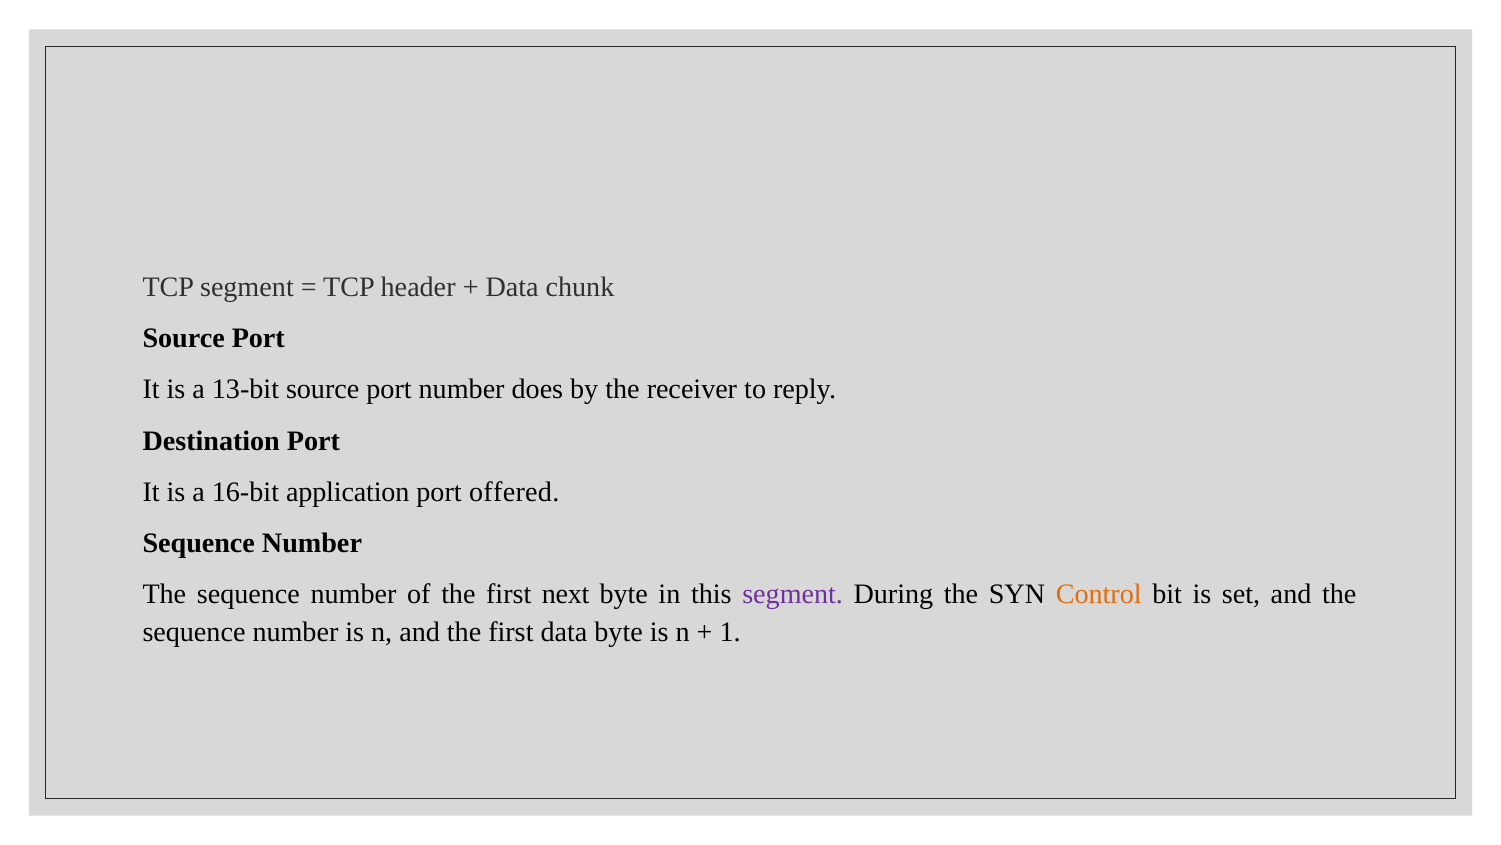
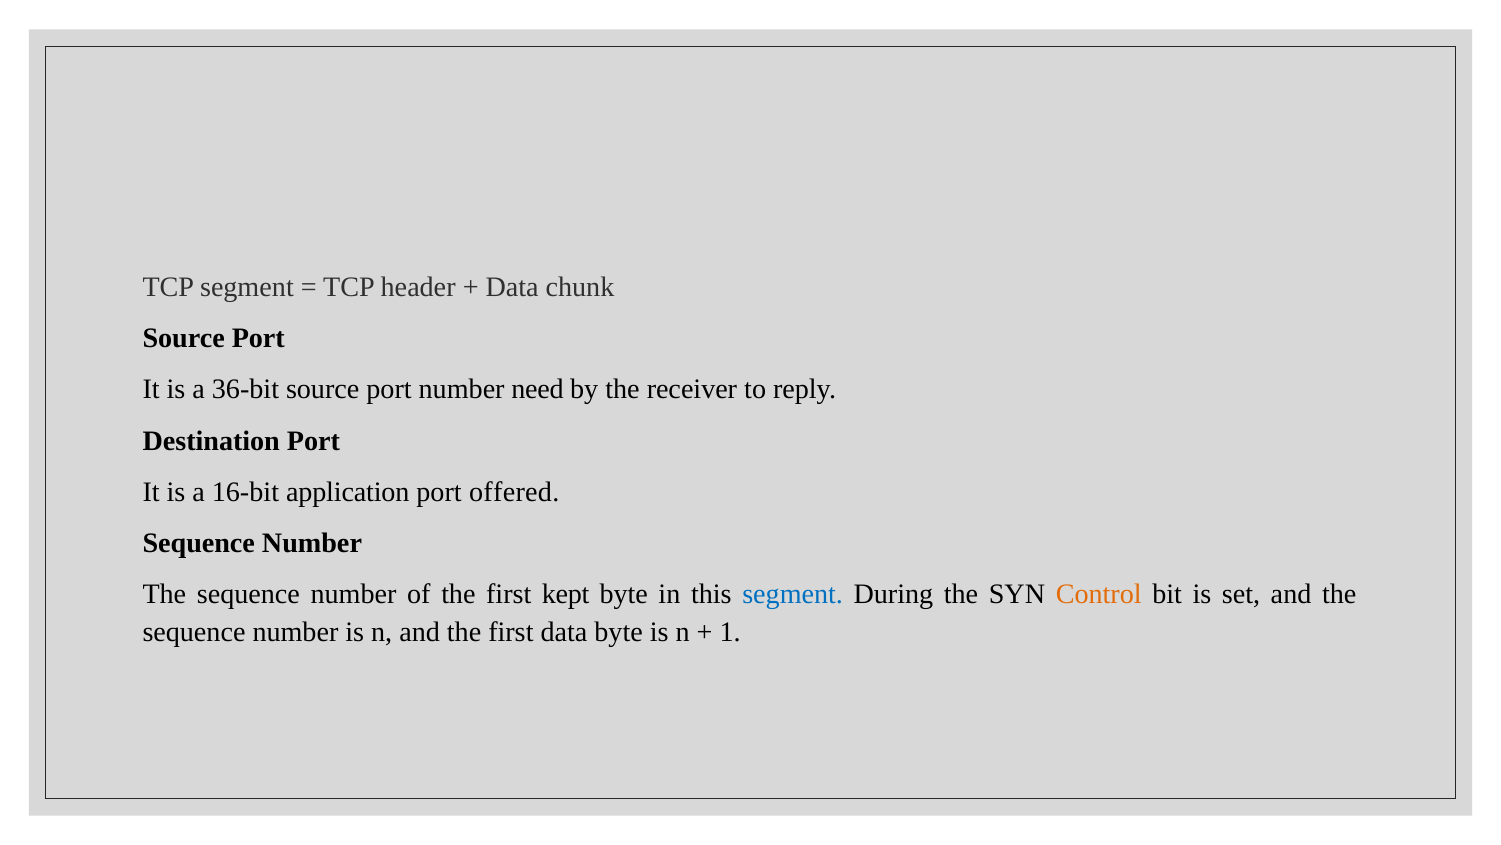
13-bit: 13-bit -> 36-bit (245, 389)
does: does -> need (538, 389)
next: next -> kept (566, 594)
segment colour: purple -> blue (793, 594)
